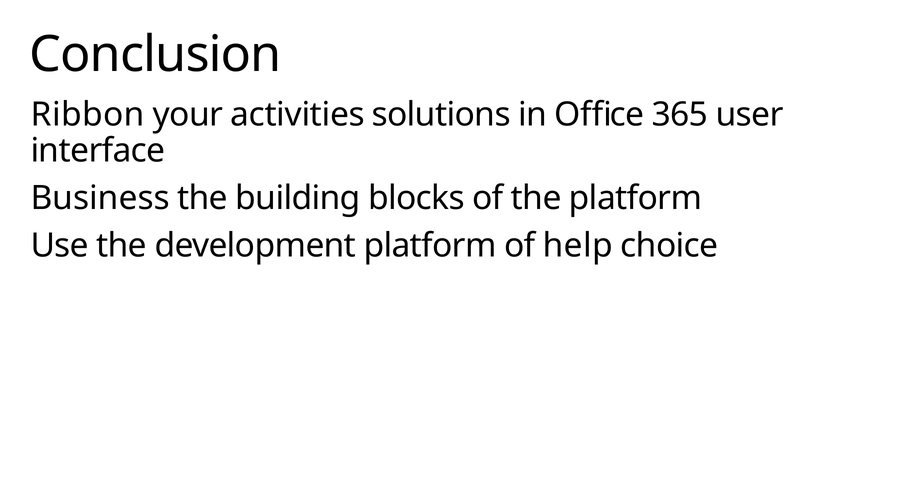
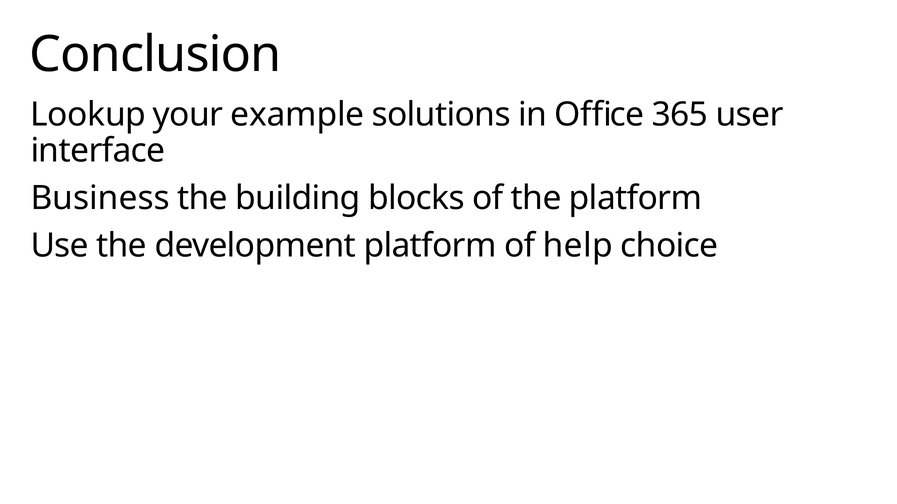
Ribbon: Ribbon -> Lookup (88, 115)
activities: activities -> example (297, 115)
